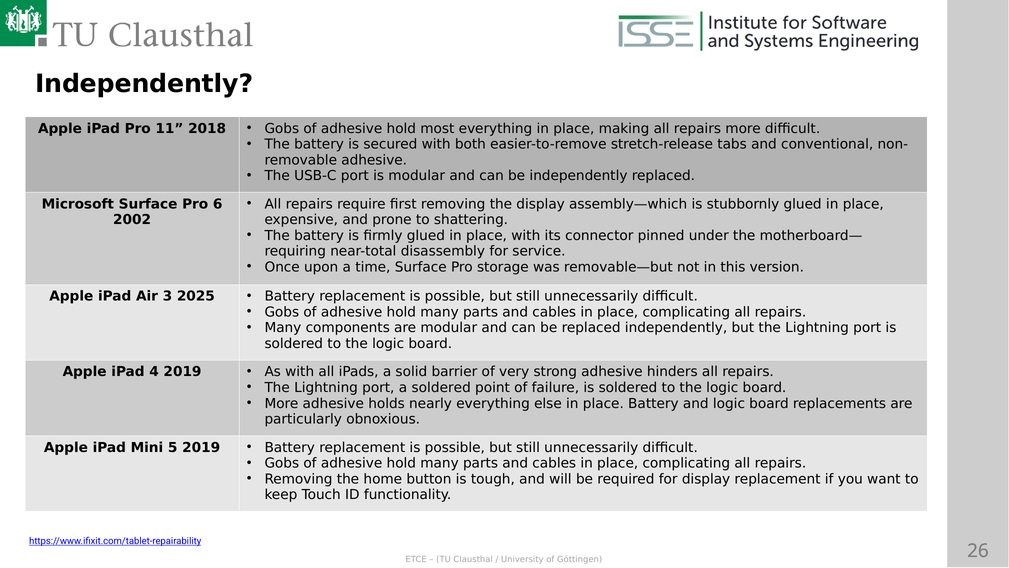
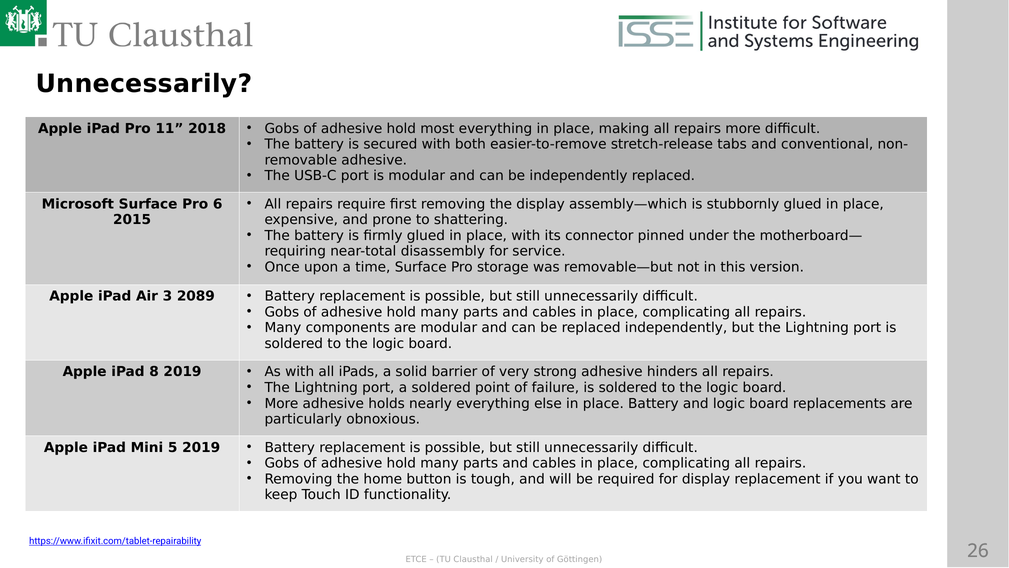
Independently: Independently -> Unnecessarily (144, 84)
2002: 2002 -> 2015 (132, 220)
2025: 2025 -> 2089 (196, 296)
4: 4 -> 8 (154, 372)
